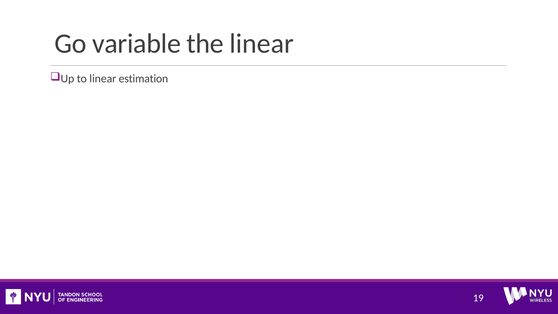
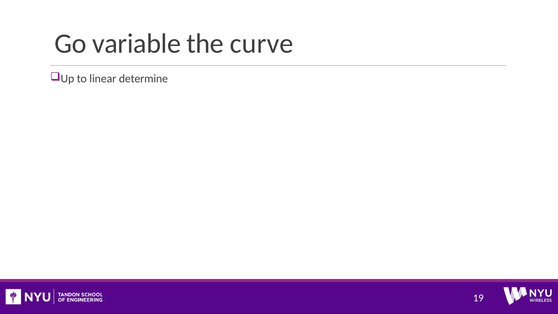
the linear: linear -> curve (262, 44)
estimation: estimation -> determine (143, 79)
